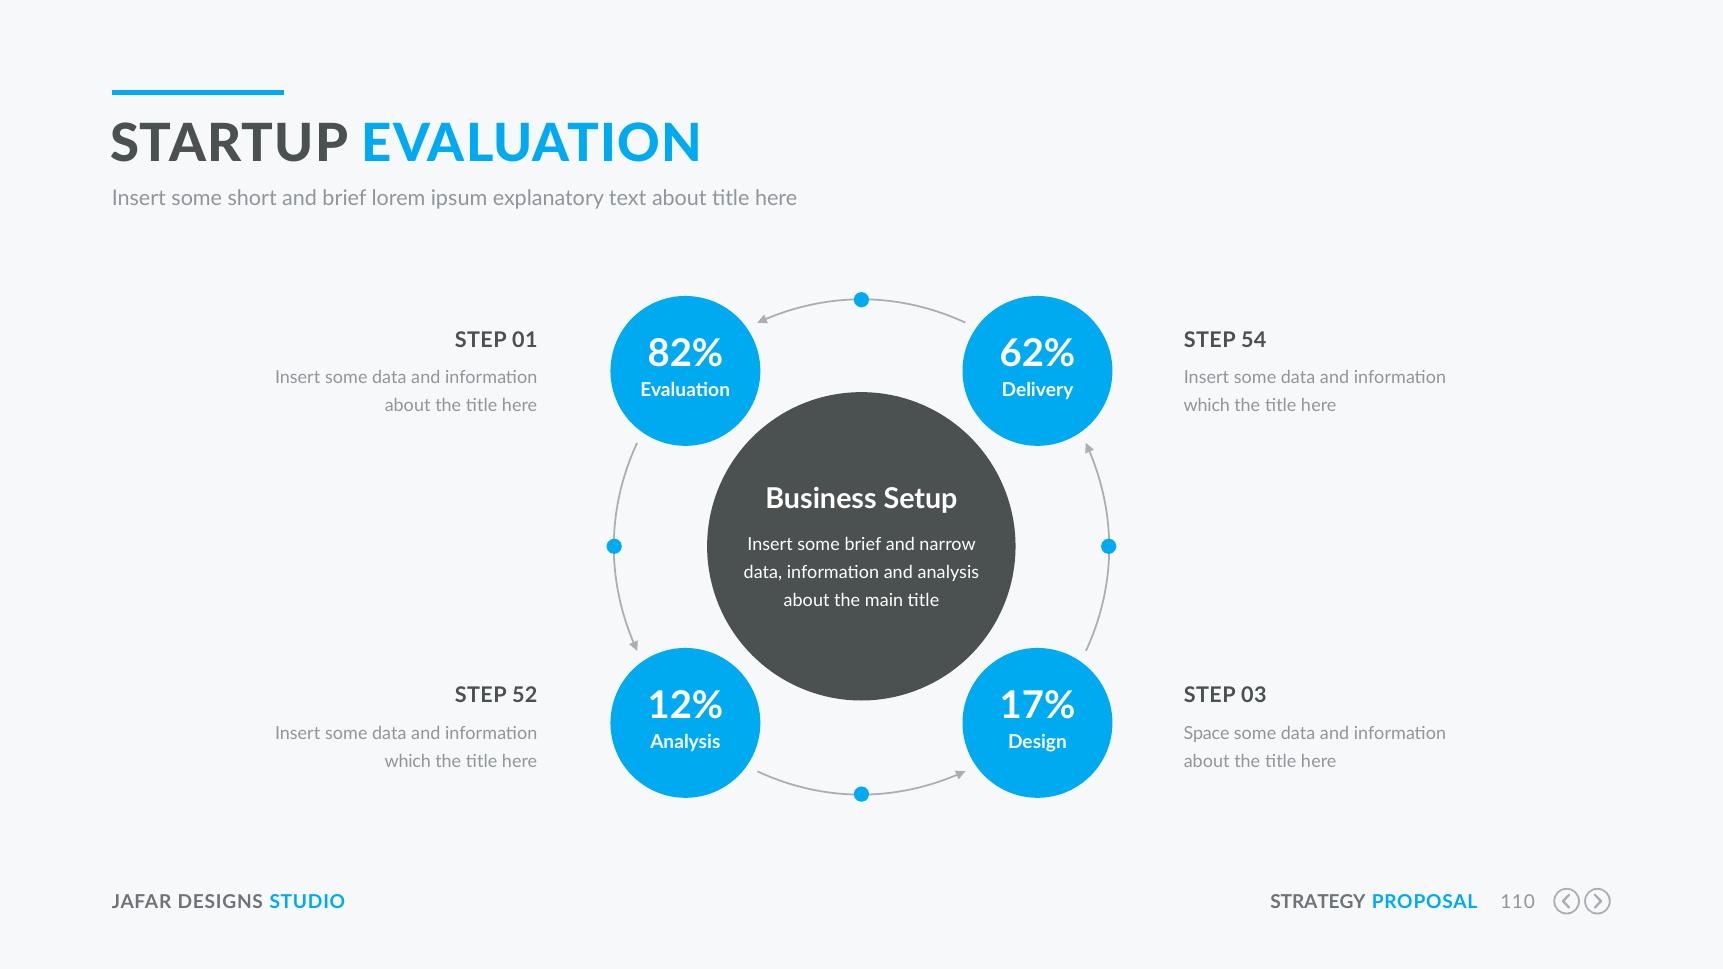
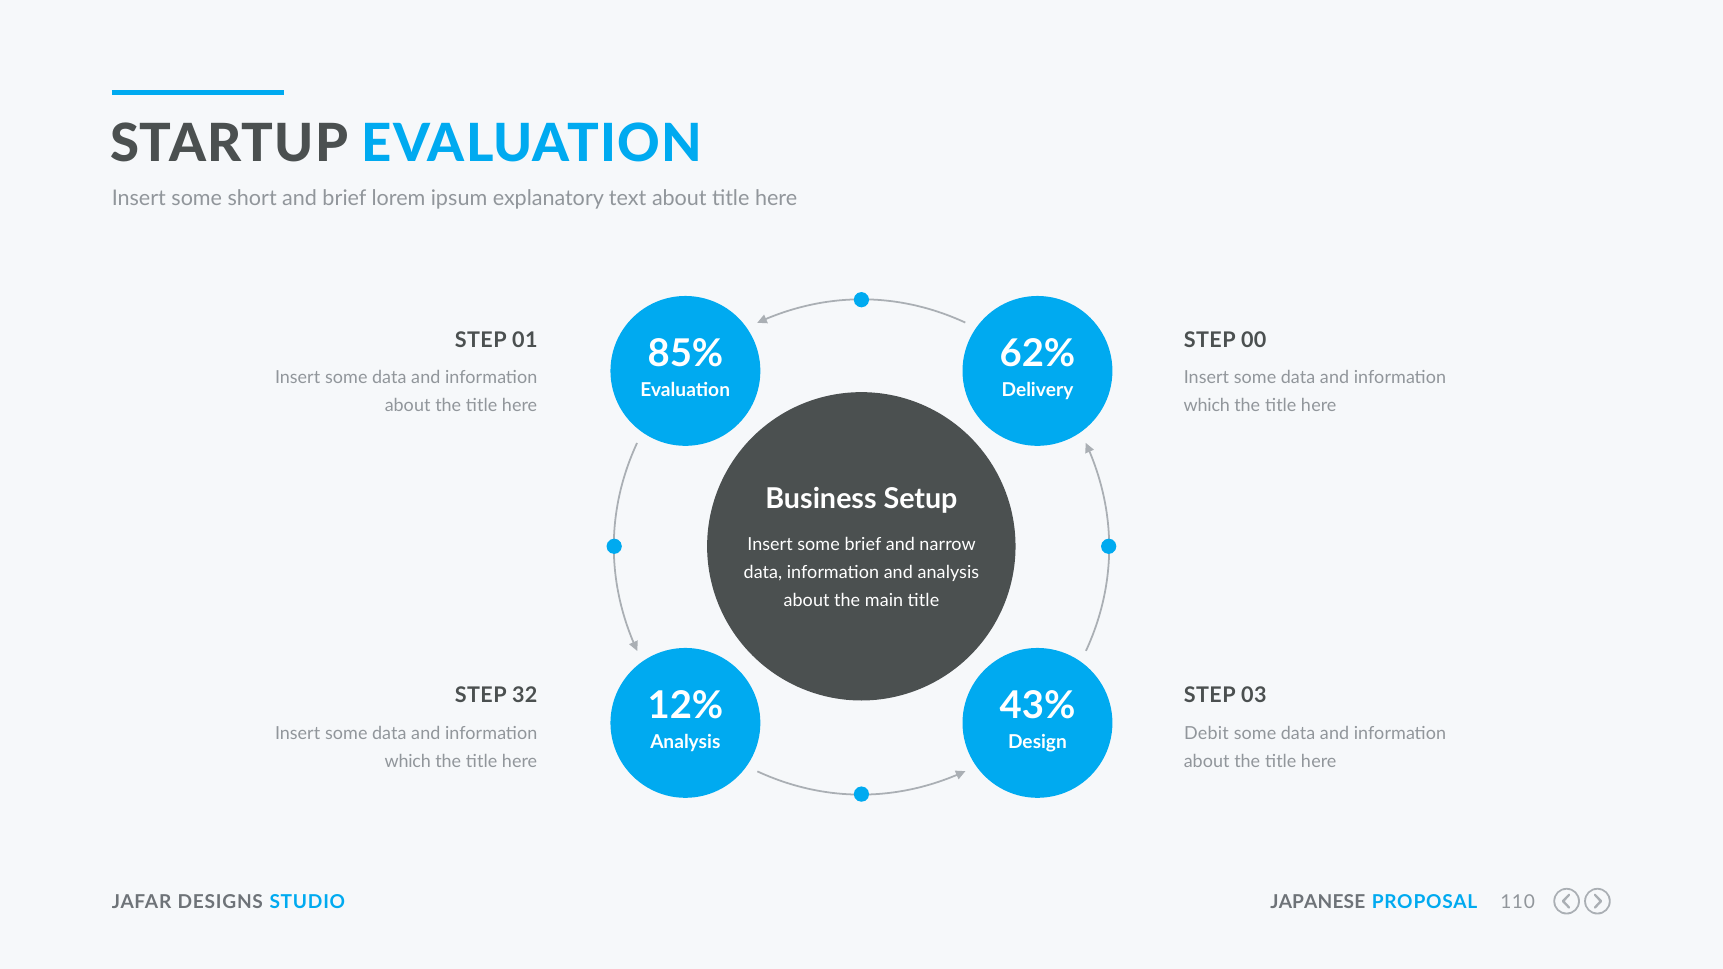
54: 54 -> 00 (1254, 340)
82%: 82% -> 85% (685, 354)
52: 52 -> 32 (525, 696)
17%: 17% -> 43% (1038, 706)
Space: Space -> Debit (1206, 733)
STRATEGY: STRATEGY -> JAPANESE (1318, 903)
